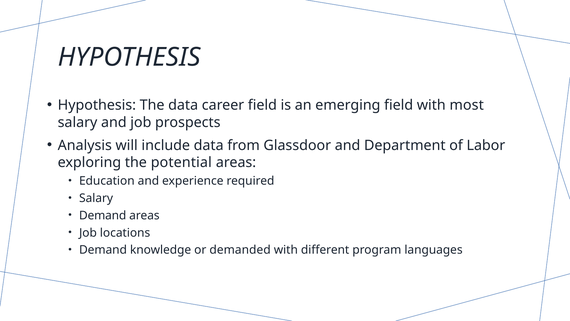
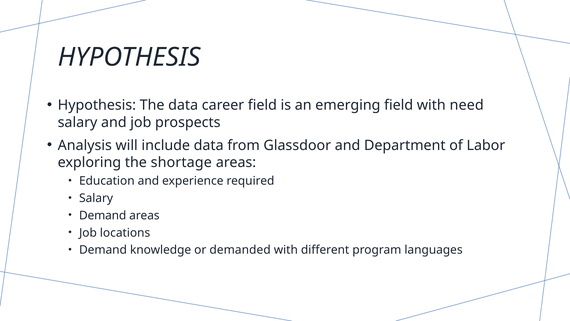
most: most -> need (467, 105)
potential: potential -> shortage (181, 162)
